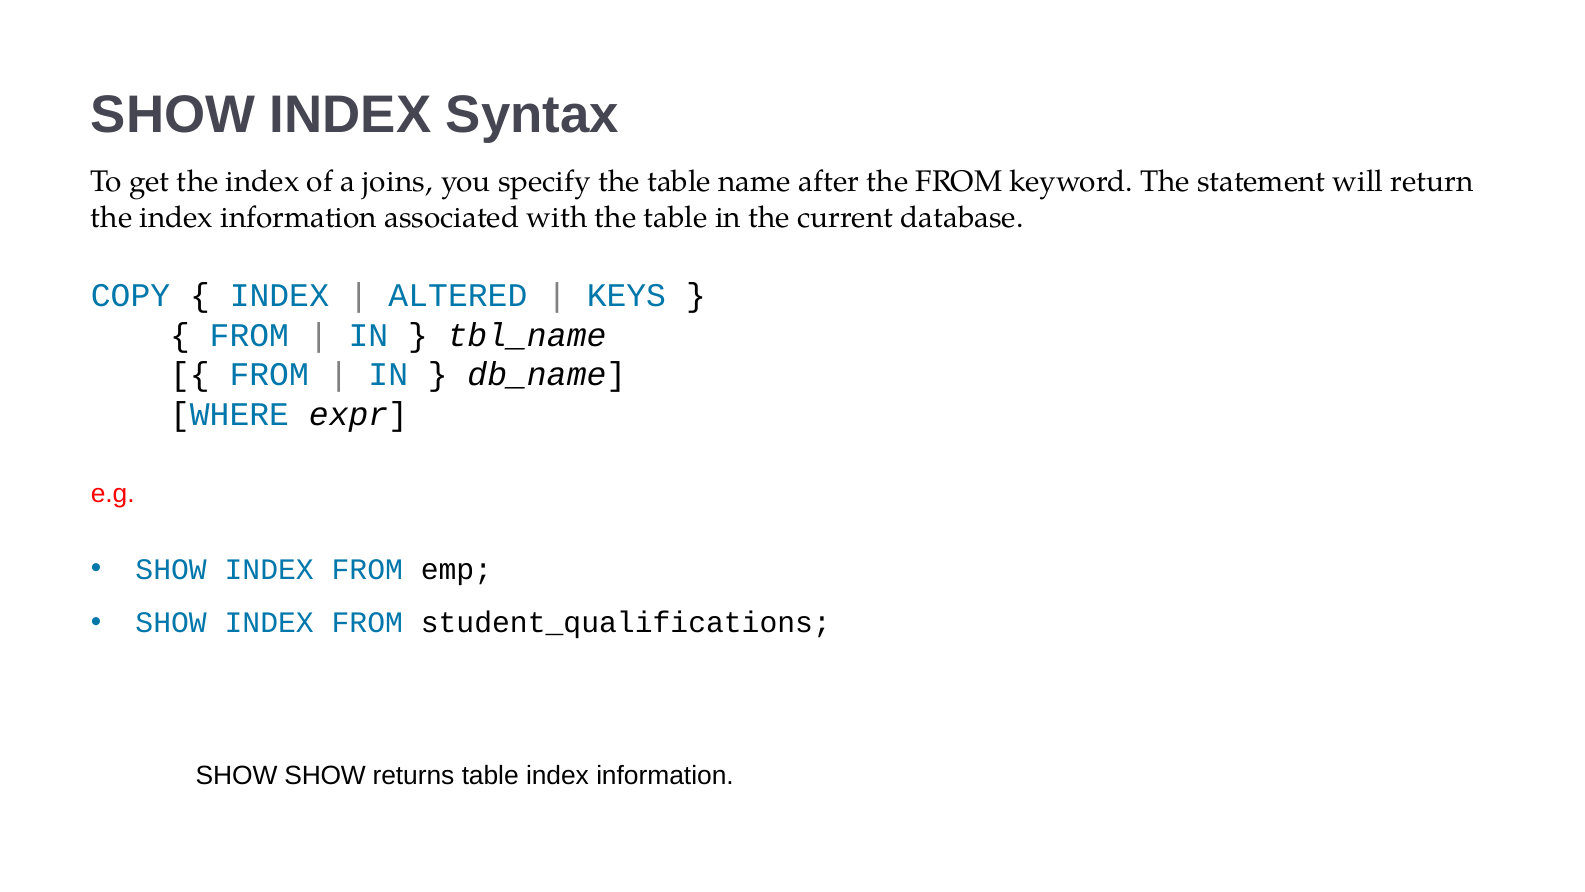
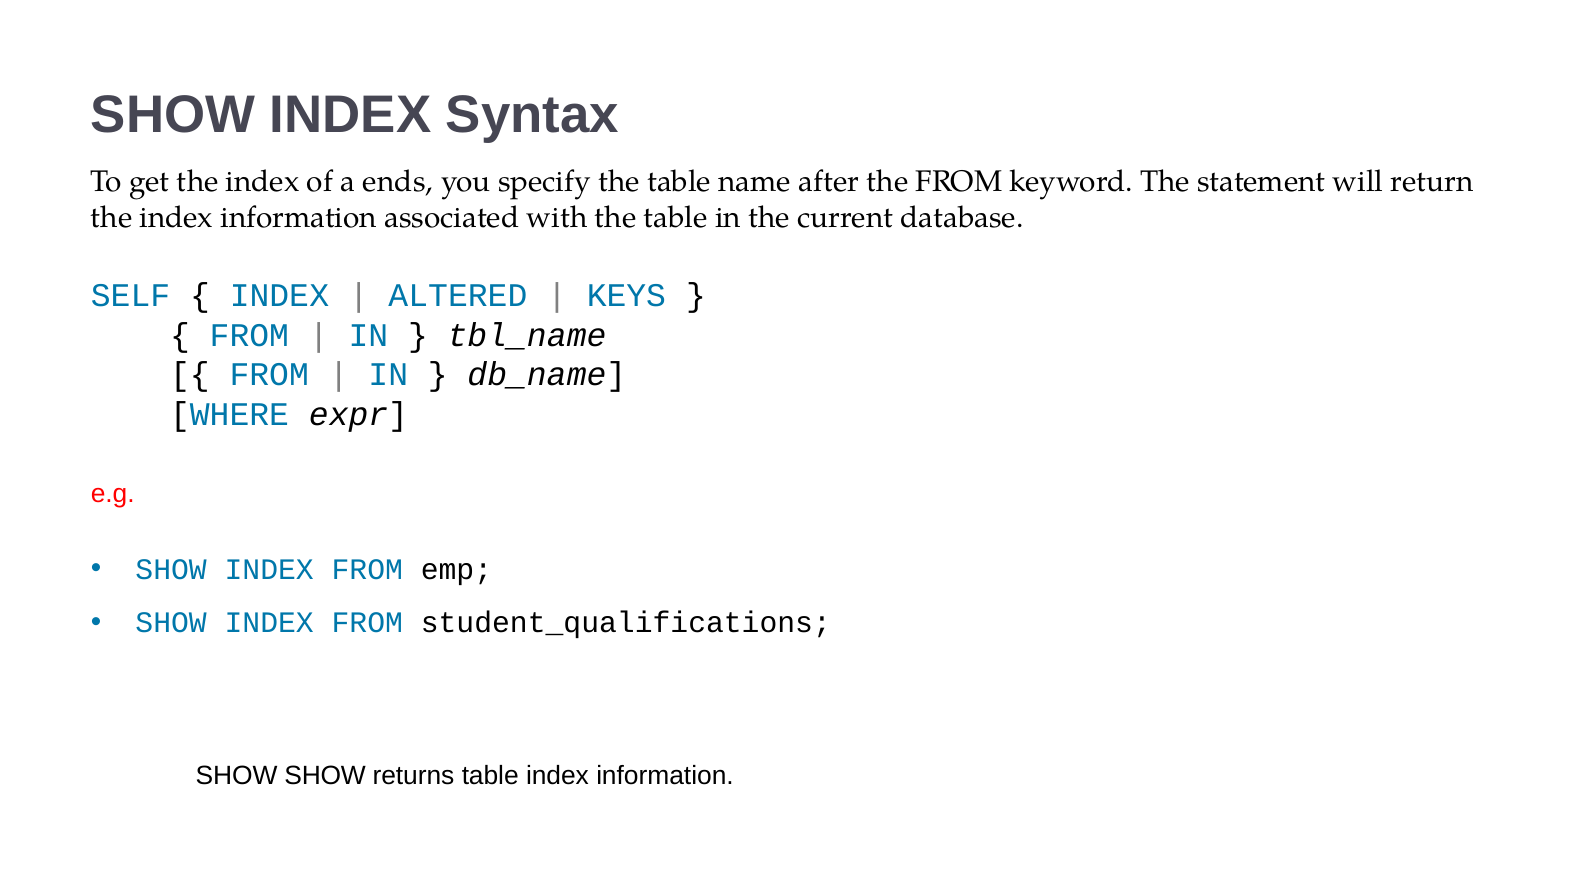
joins: joins -> ends (398, 182)
COPY: COPY -> SELF (131, 296)
